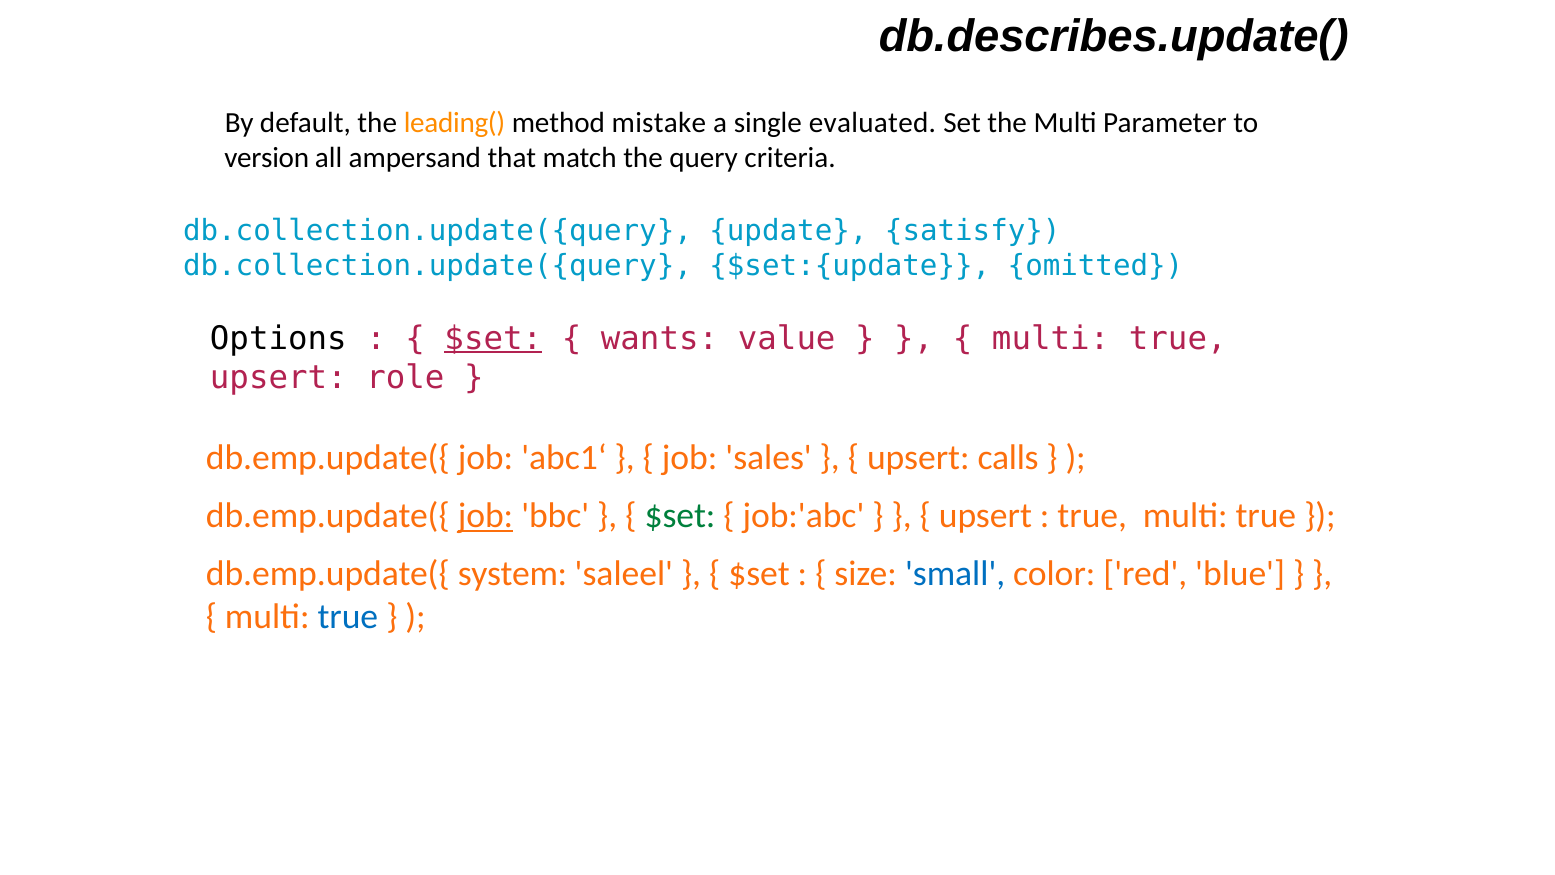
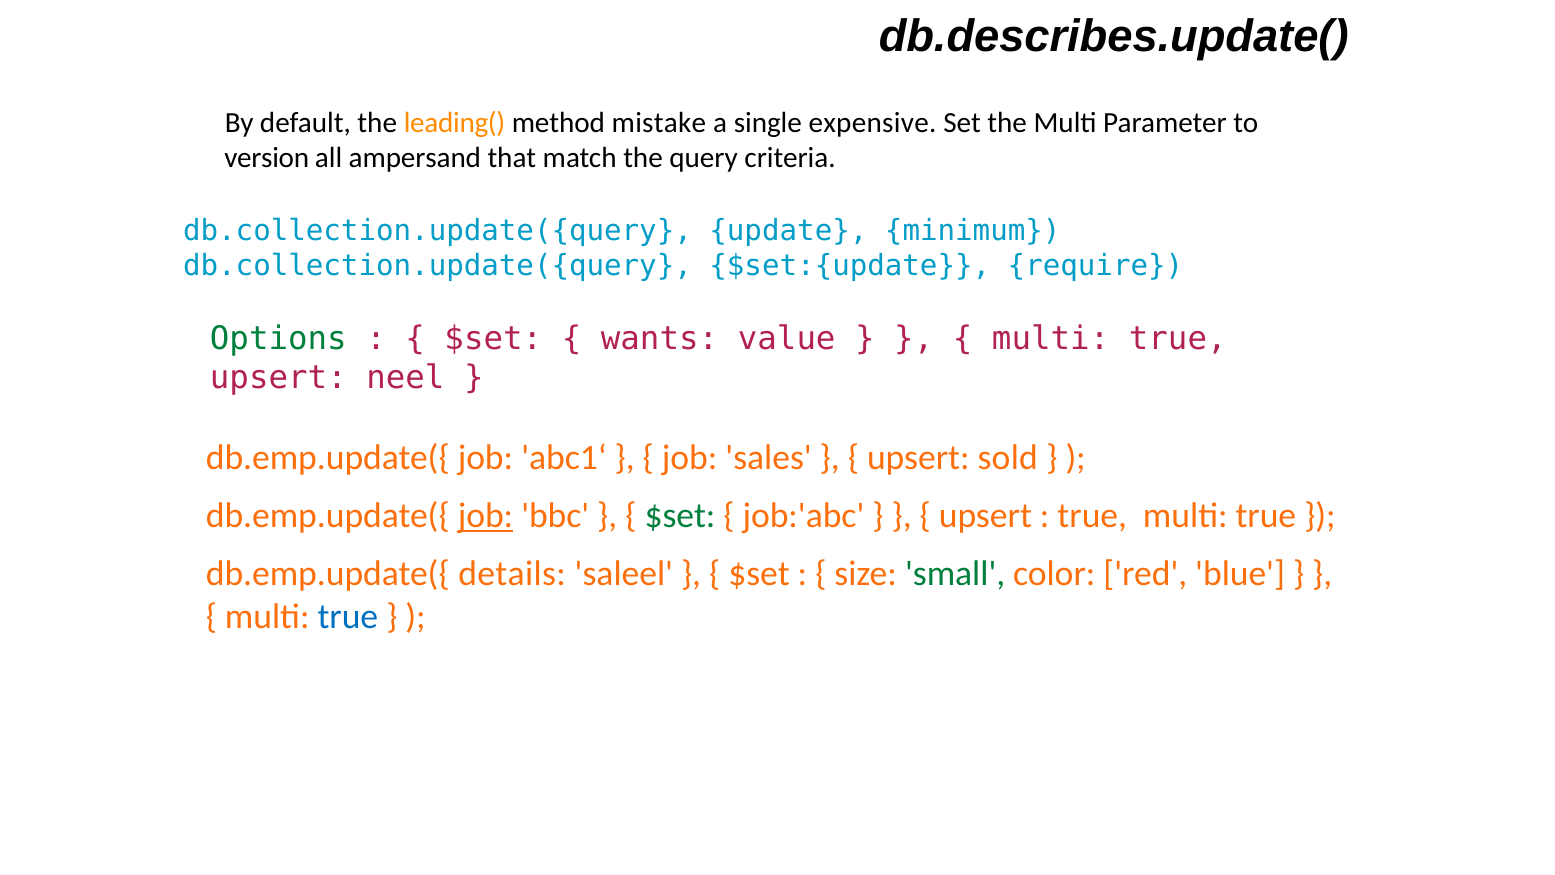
evaluated: evaluated -> expensive (872, 122)
satisfy: satisfy -> minimum (973, 231)
omitted: omitted -> require (1095, 266)
Options colour: black -> green (278, 338)
$set underline: present -> none (493, 338)
role: role -> neel (405, 377)
calls: calls -> sold (1008, 457)
system: system -> details (512, 574)
small colour: blue -> green (955, 574)
